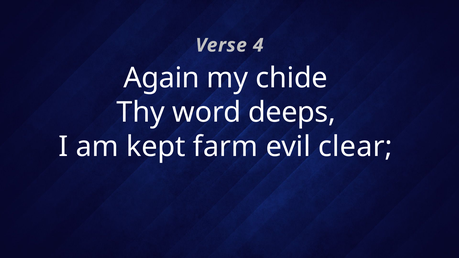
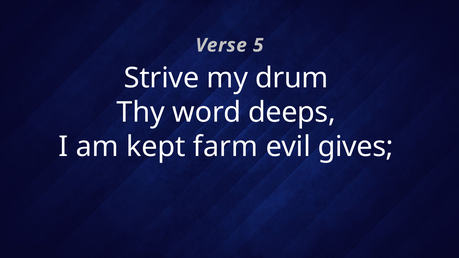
4: 4 -> 5 (258, 45)
Again: Again -> Strive (162, 78)
chide: chide -> drum (292, 78)
clear: clear -> gives (356, 147)
